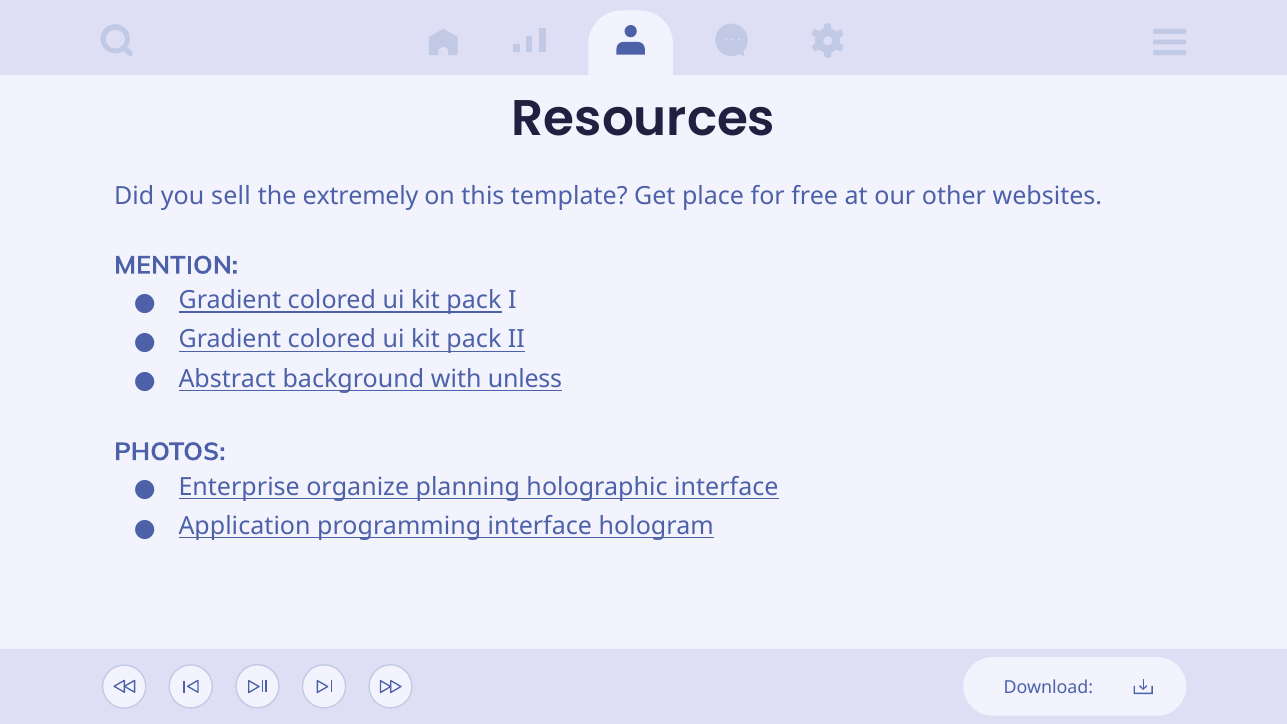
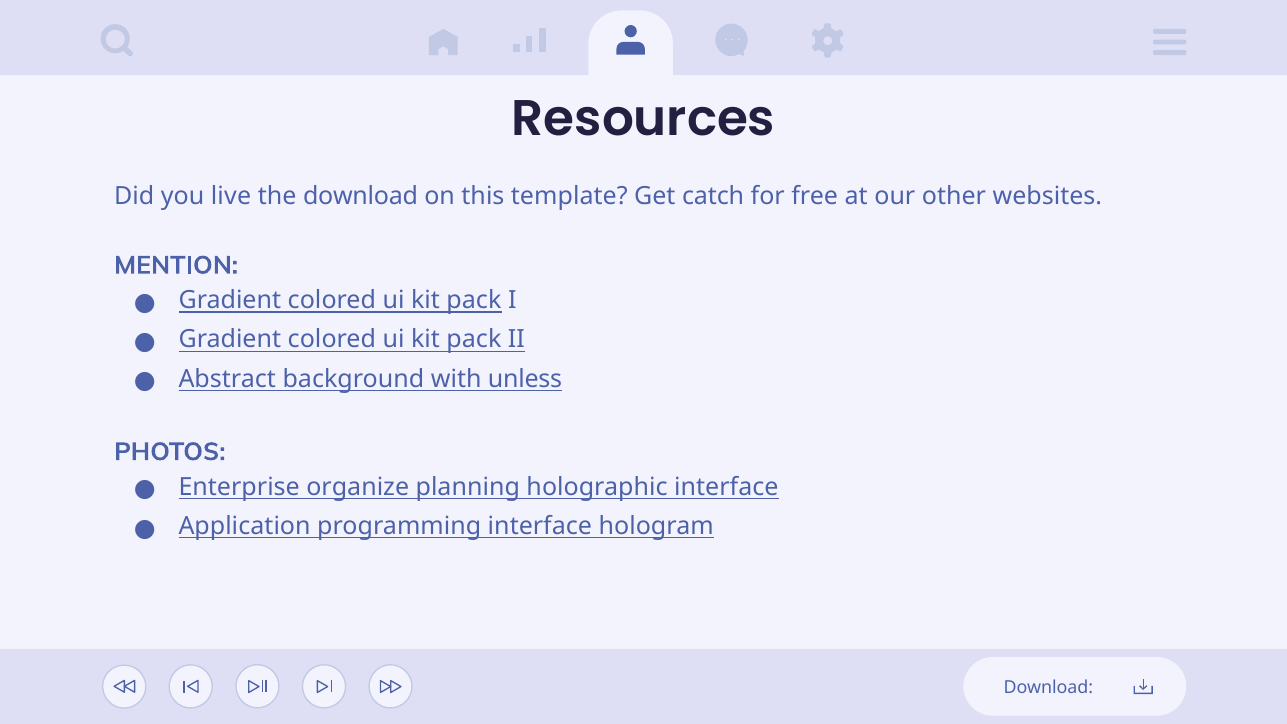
sell: sell -> live (231, 196)
the extremely: extremely -> download (360, 196)
place: place -> catch (713, 196)
